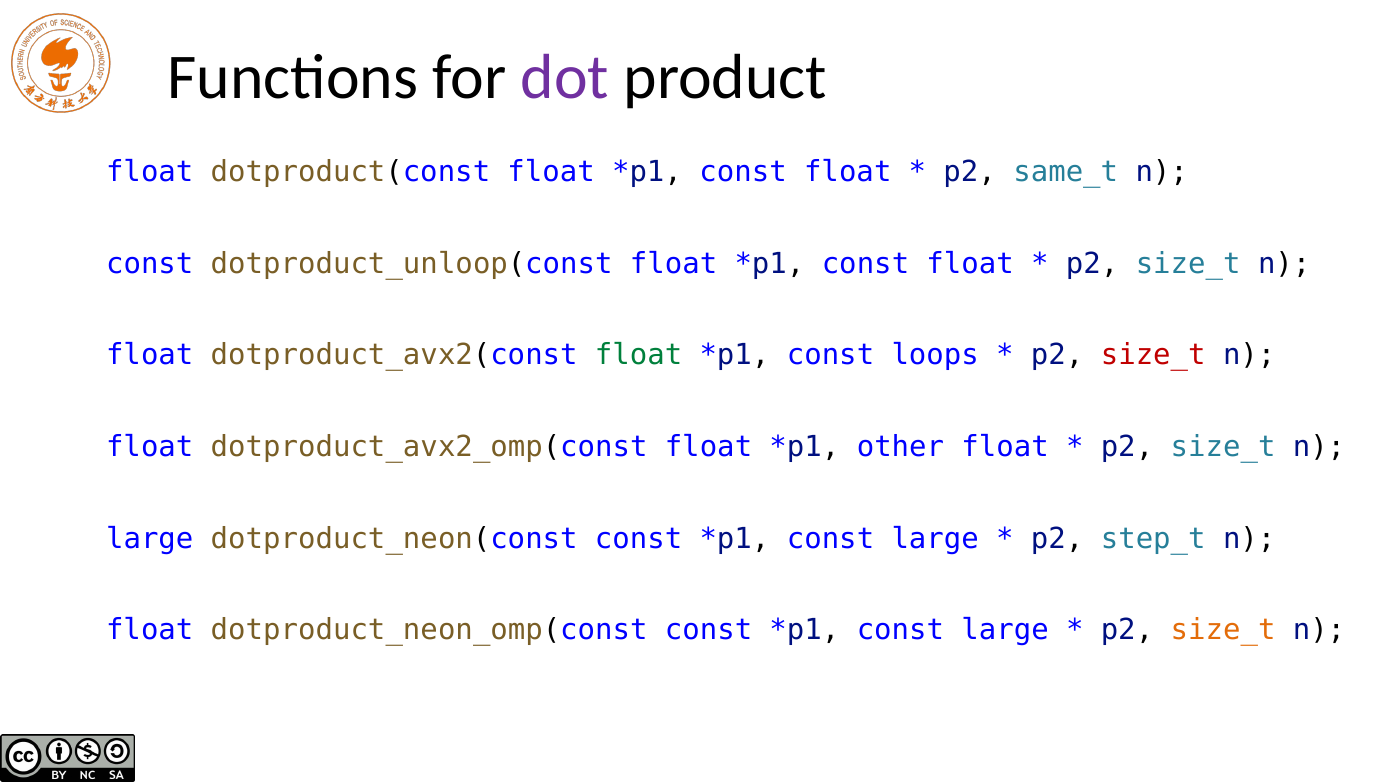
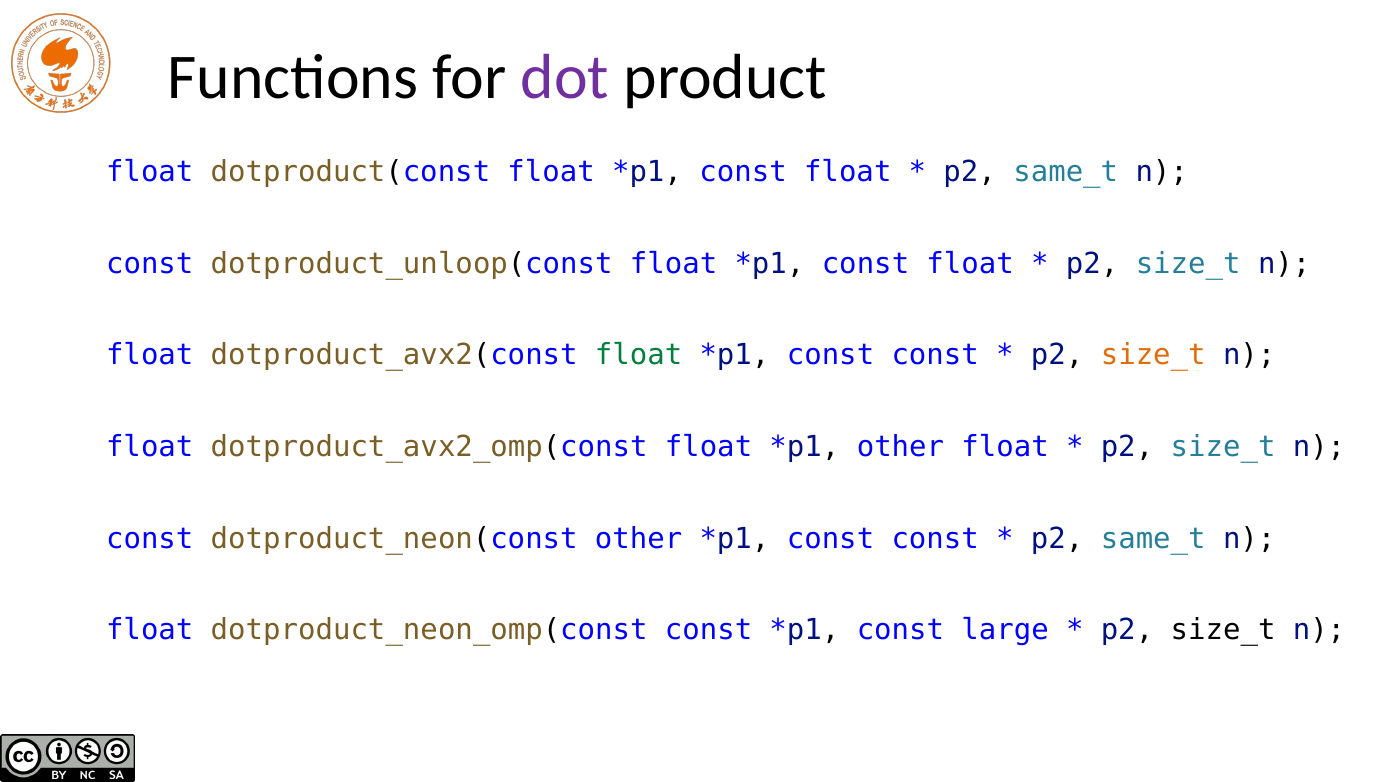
loops: loops -> const (935, 355)
size_t colour: red -> orange (1153, 355)
large: large -> const (150, 539)
dotproduct_neon(const const: const -> other (639, 539)
large: large -> const (935, 539)
step_t: step_t -> same_t (1153, 539)
size_t colour: orange -> black (1223, 631)
